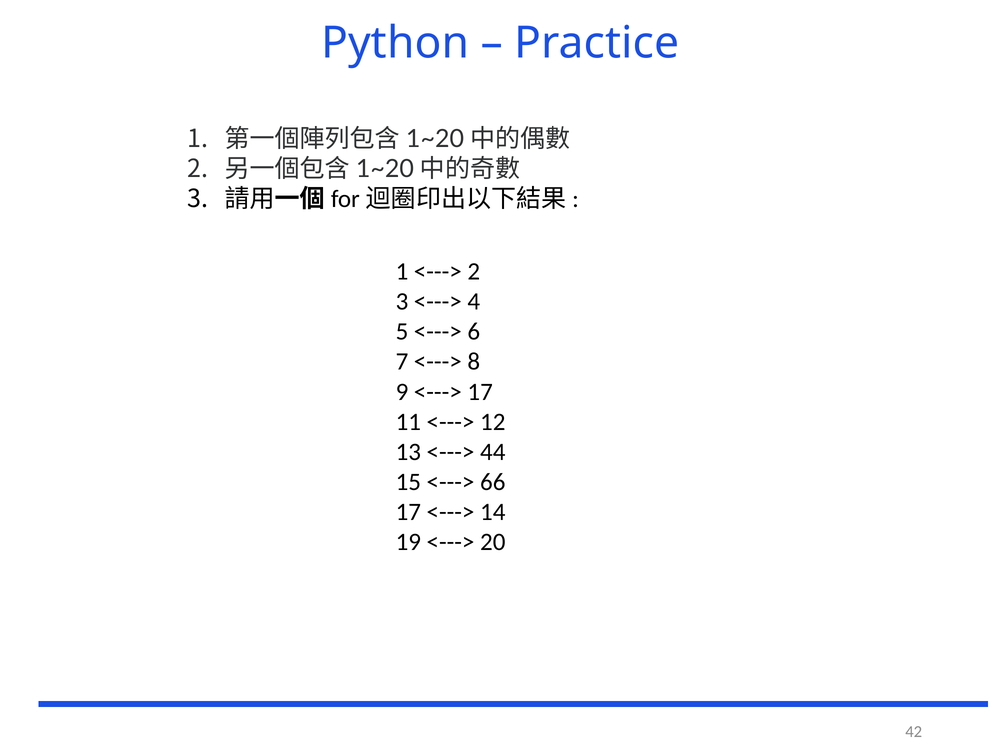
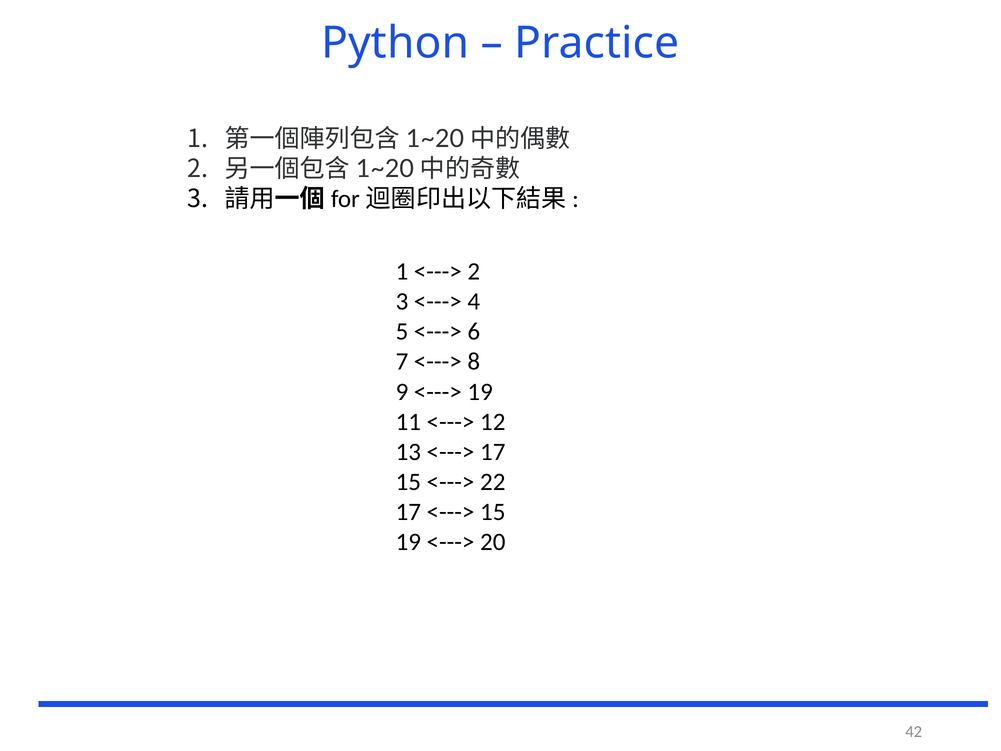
17: 17 -> 19 (480, 392)
44: 44 -> 17 (493, 452)
66: 66 -> 22 (493, 482)
14: 14 -> 15 (493, 512)
